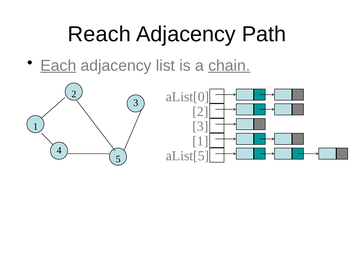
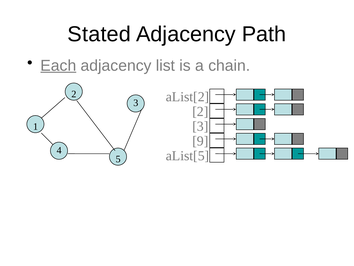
Reach: Reach -> Stated (99, 34)
chain underline: present -> none (229, 65)
aList[0: aList[0 -> aList[2 (188, 97)
1: 1 -> 9 (200, 141)
